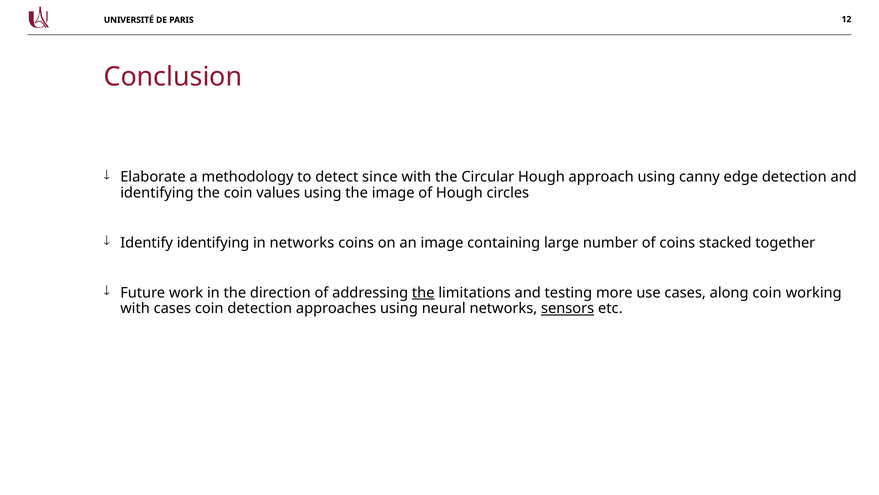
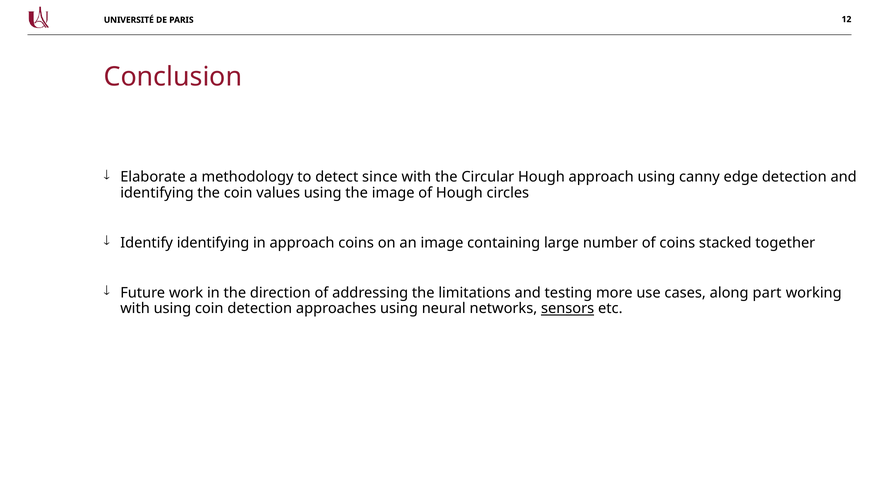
in networks: networks -> approach (302, 243)
the underline: present -> none (423, 292)
along coin: coin -> part (767, 292)
with cases: cases -> using (172, 308)
